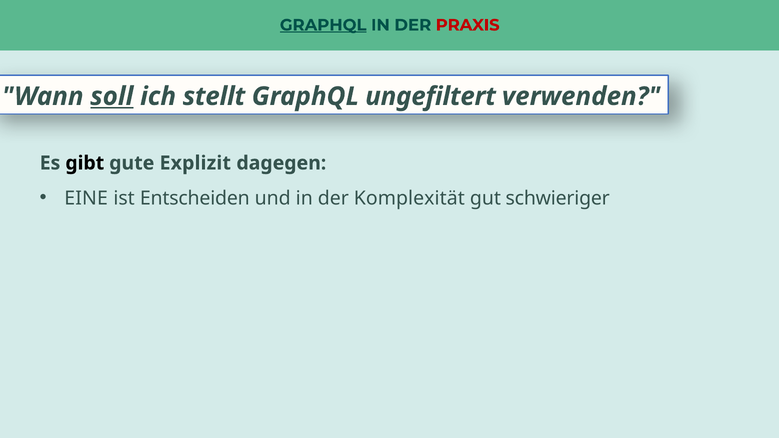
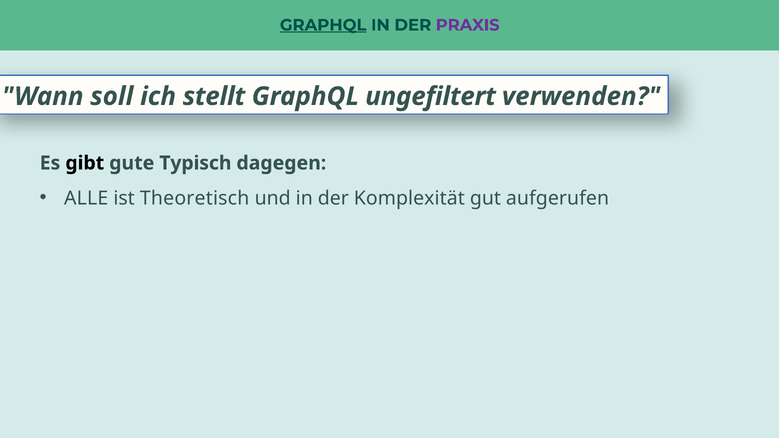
PRAXIS colour: red -> purple (468, 25)
soll underline: present -> none (112, 96)
Explizit: Explizit -> Typisch (195, 163)
EINE: EINE -> ALLE (86, 198)
Entscheiden: Entscheiden -> Theoretisch (195, 198)
schwieriger: schwieriger -> aufgerufen (558, 198)
